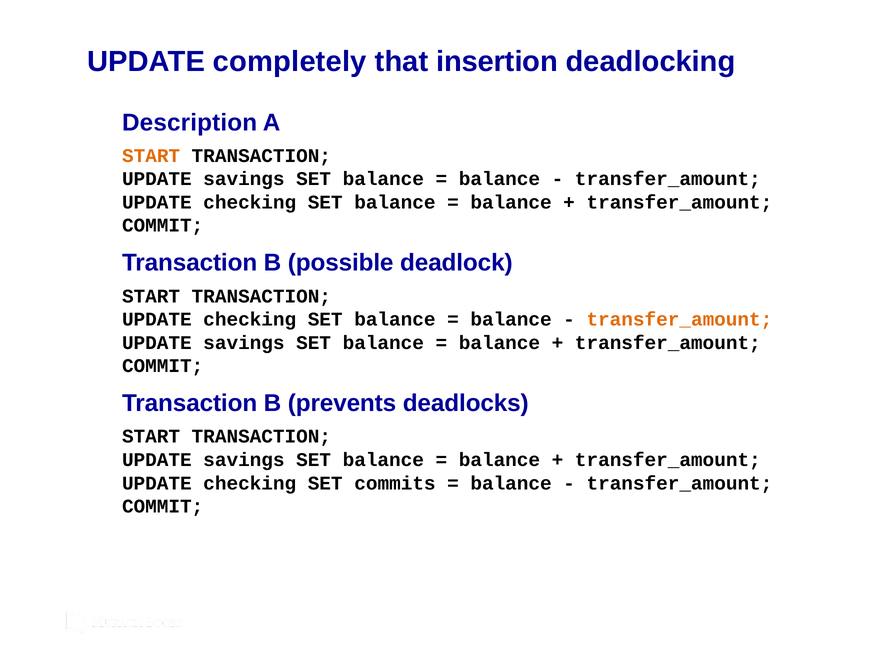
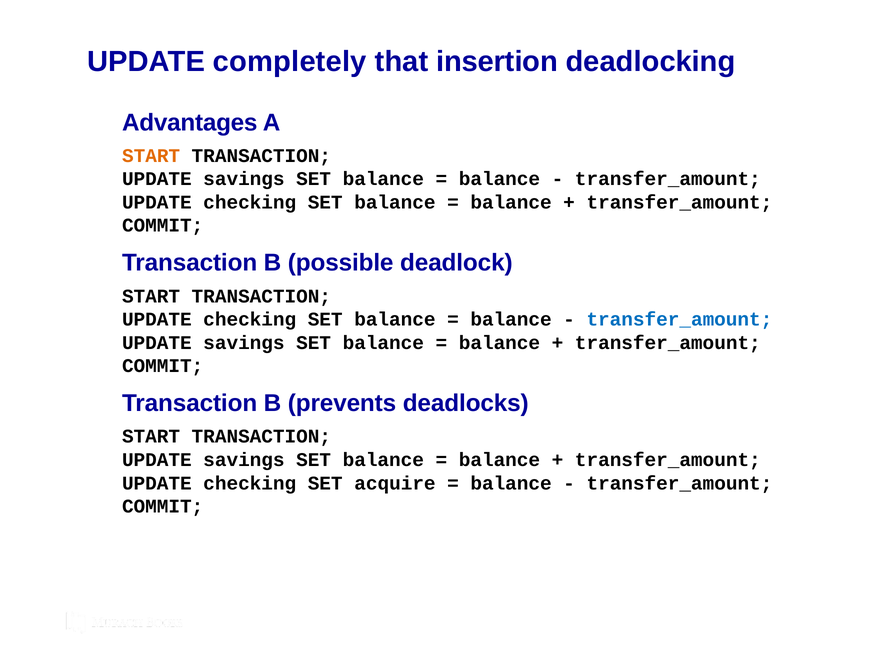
Description: Description -> Advantages (190, 123)
transfer_amount colour: orange -> blue (679, 320)
commits: commits -> acquire (395, 483)
